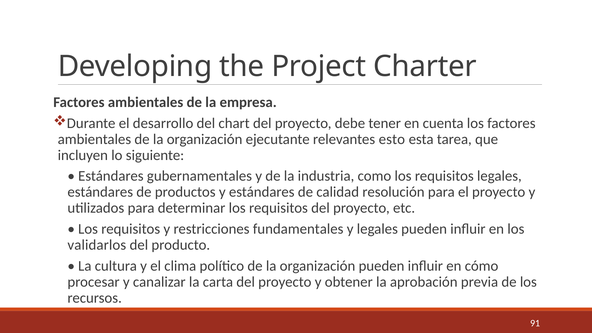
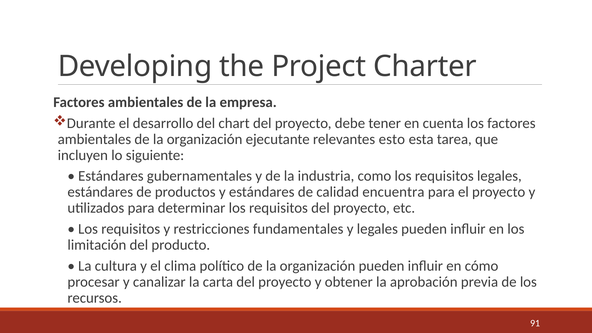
resolución: resolución -> encuentra (393, 192)
validarlos: validarlos -> limitación (97, 245)
